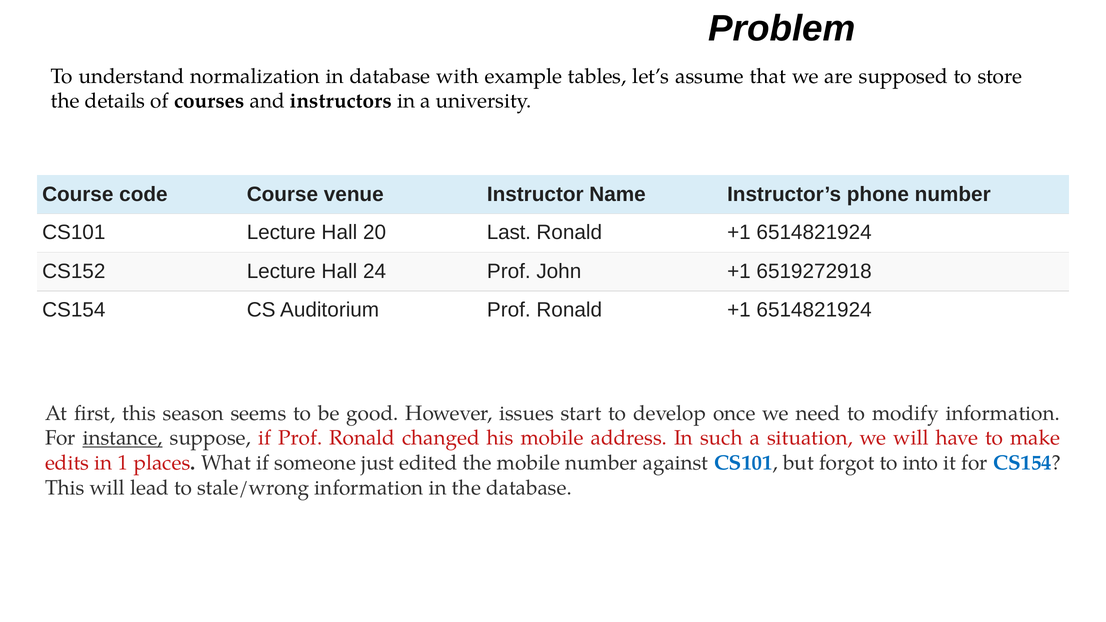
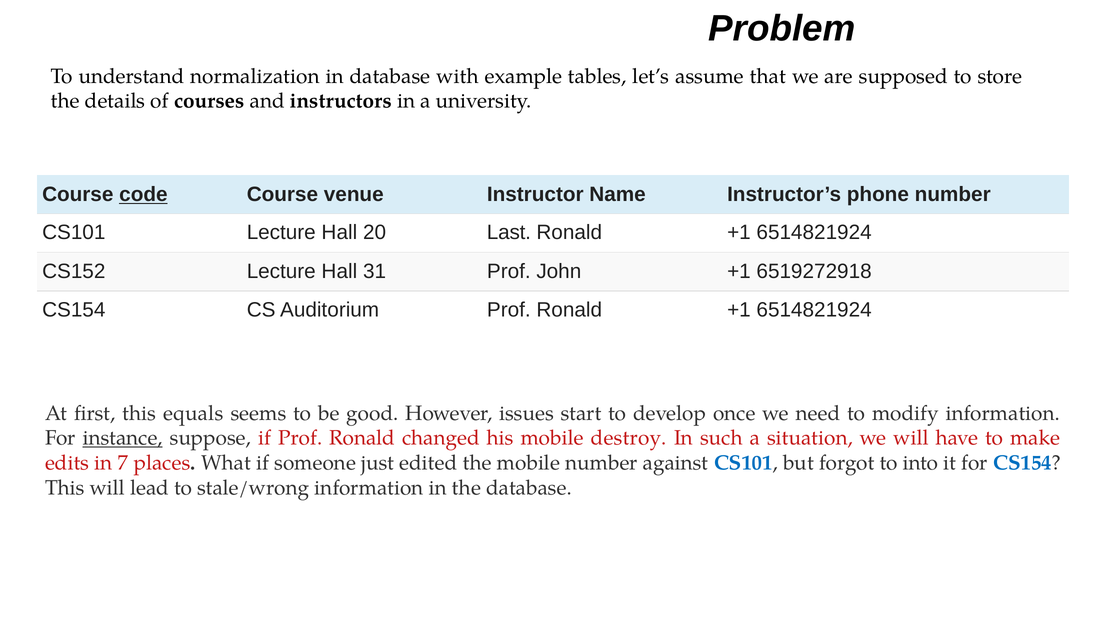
code underline: none -> present (143, 195)
24: 24 -> 31 (375, 271)
season: season -> equals (193, 413)
address: address -> destroy (629, 438)
1: 1 -> 7 (123, 463)
